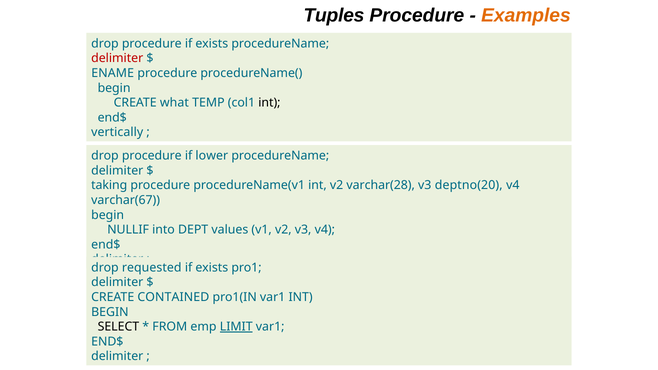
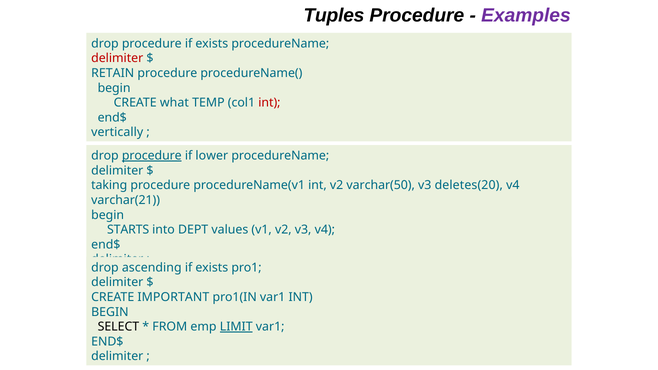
Examples colour: orange -> purple (526, 15)
ENAME: ENAME -> RETAIN (113, 73)
int colour: black -> red (269, 103)
procedure underline: none -> present (152, 156)
varchar(28: varchar(28 -> varchar(50 (381, 185)
deptno(20: deptno(20 -> deletes(20 (469, 185)
varchar(67: varchar(67 -> varchar(21 (126, 200)
NULLIF: NULLIF -> STARTS (128, 230)
requested: requested -> ascending (152, 268)
CONTAINED: CONTAINED -> IMPORTANT (173, 297)
